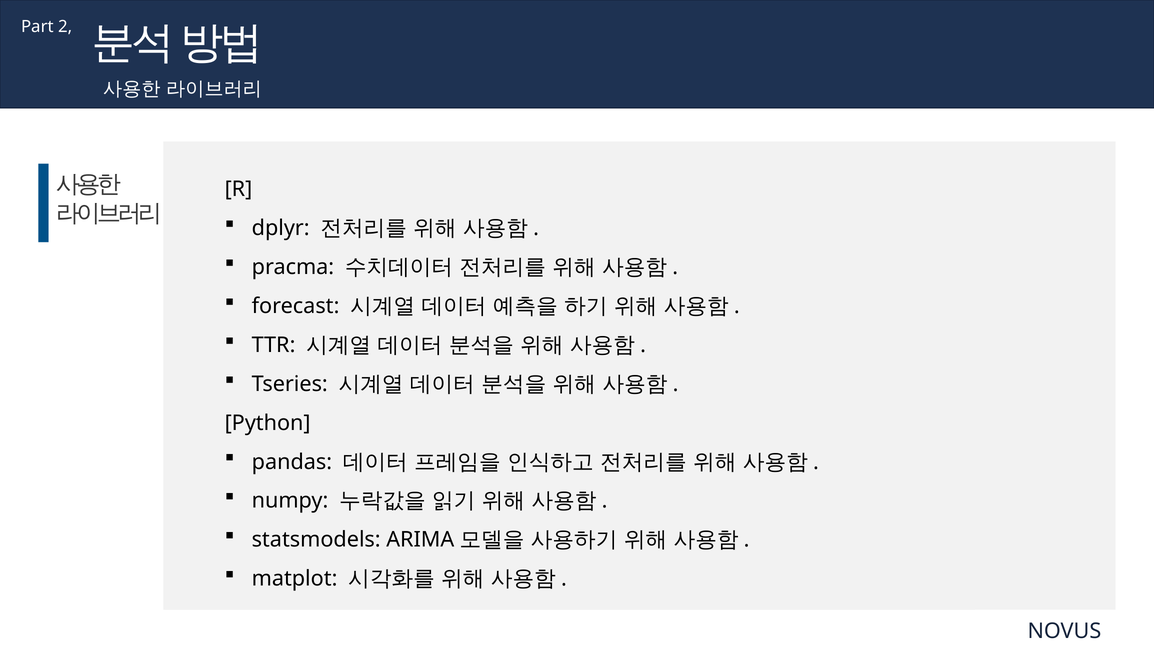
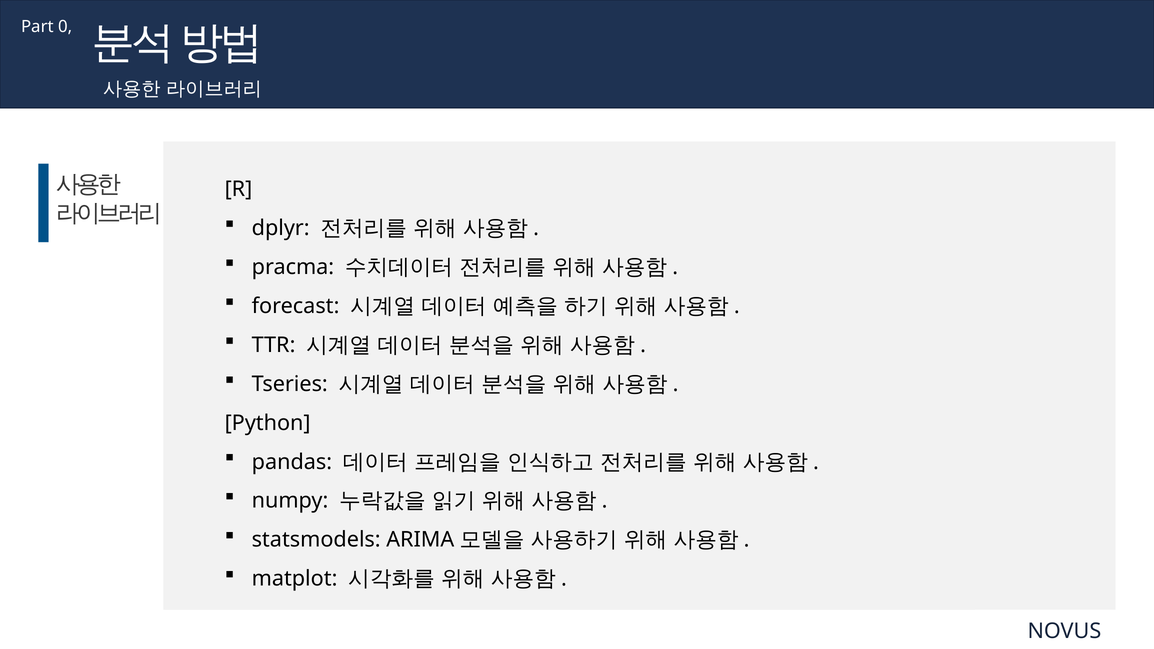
2: 2 -> 0 (65, 27)
